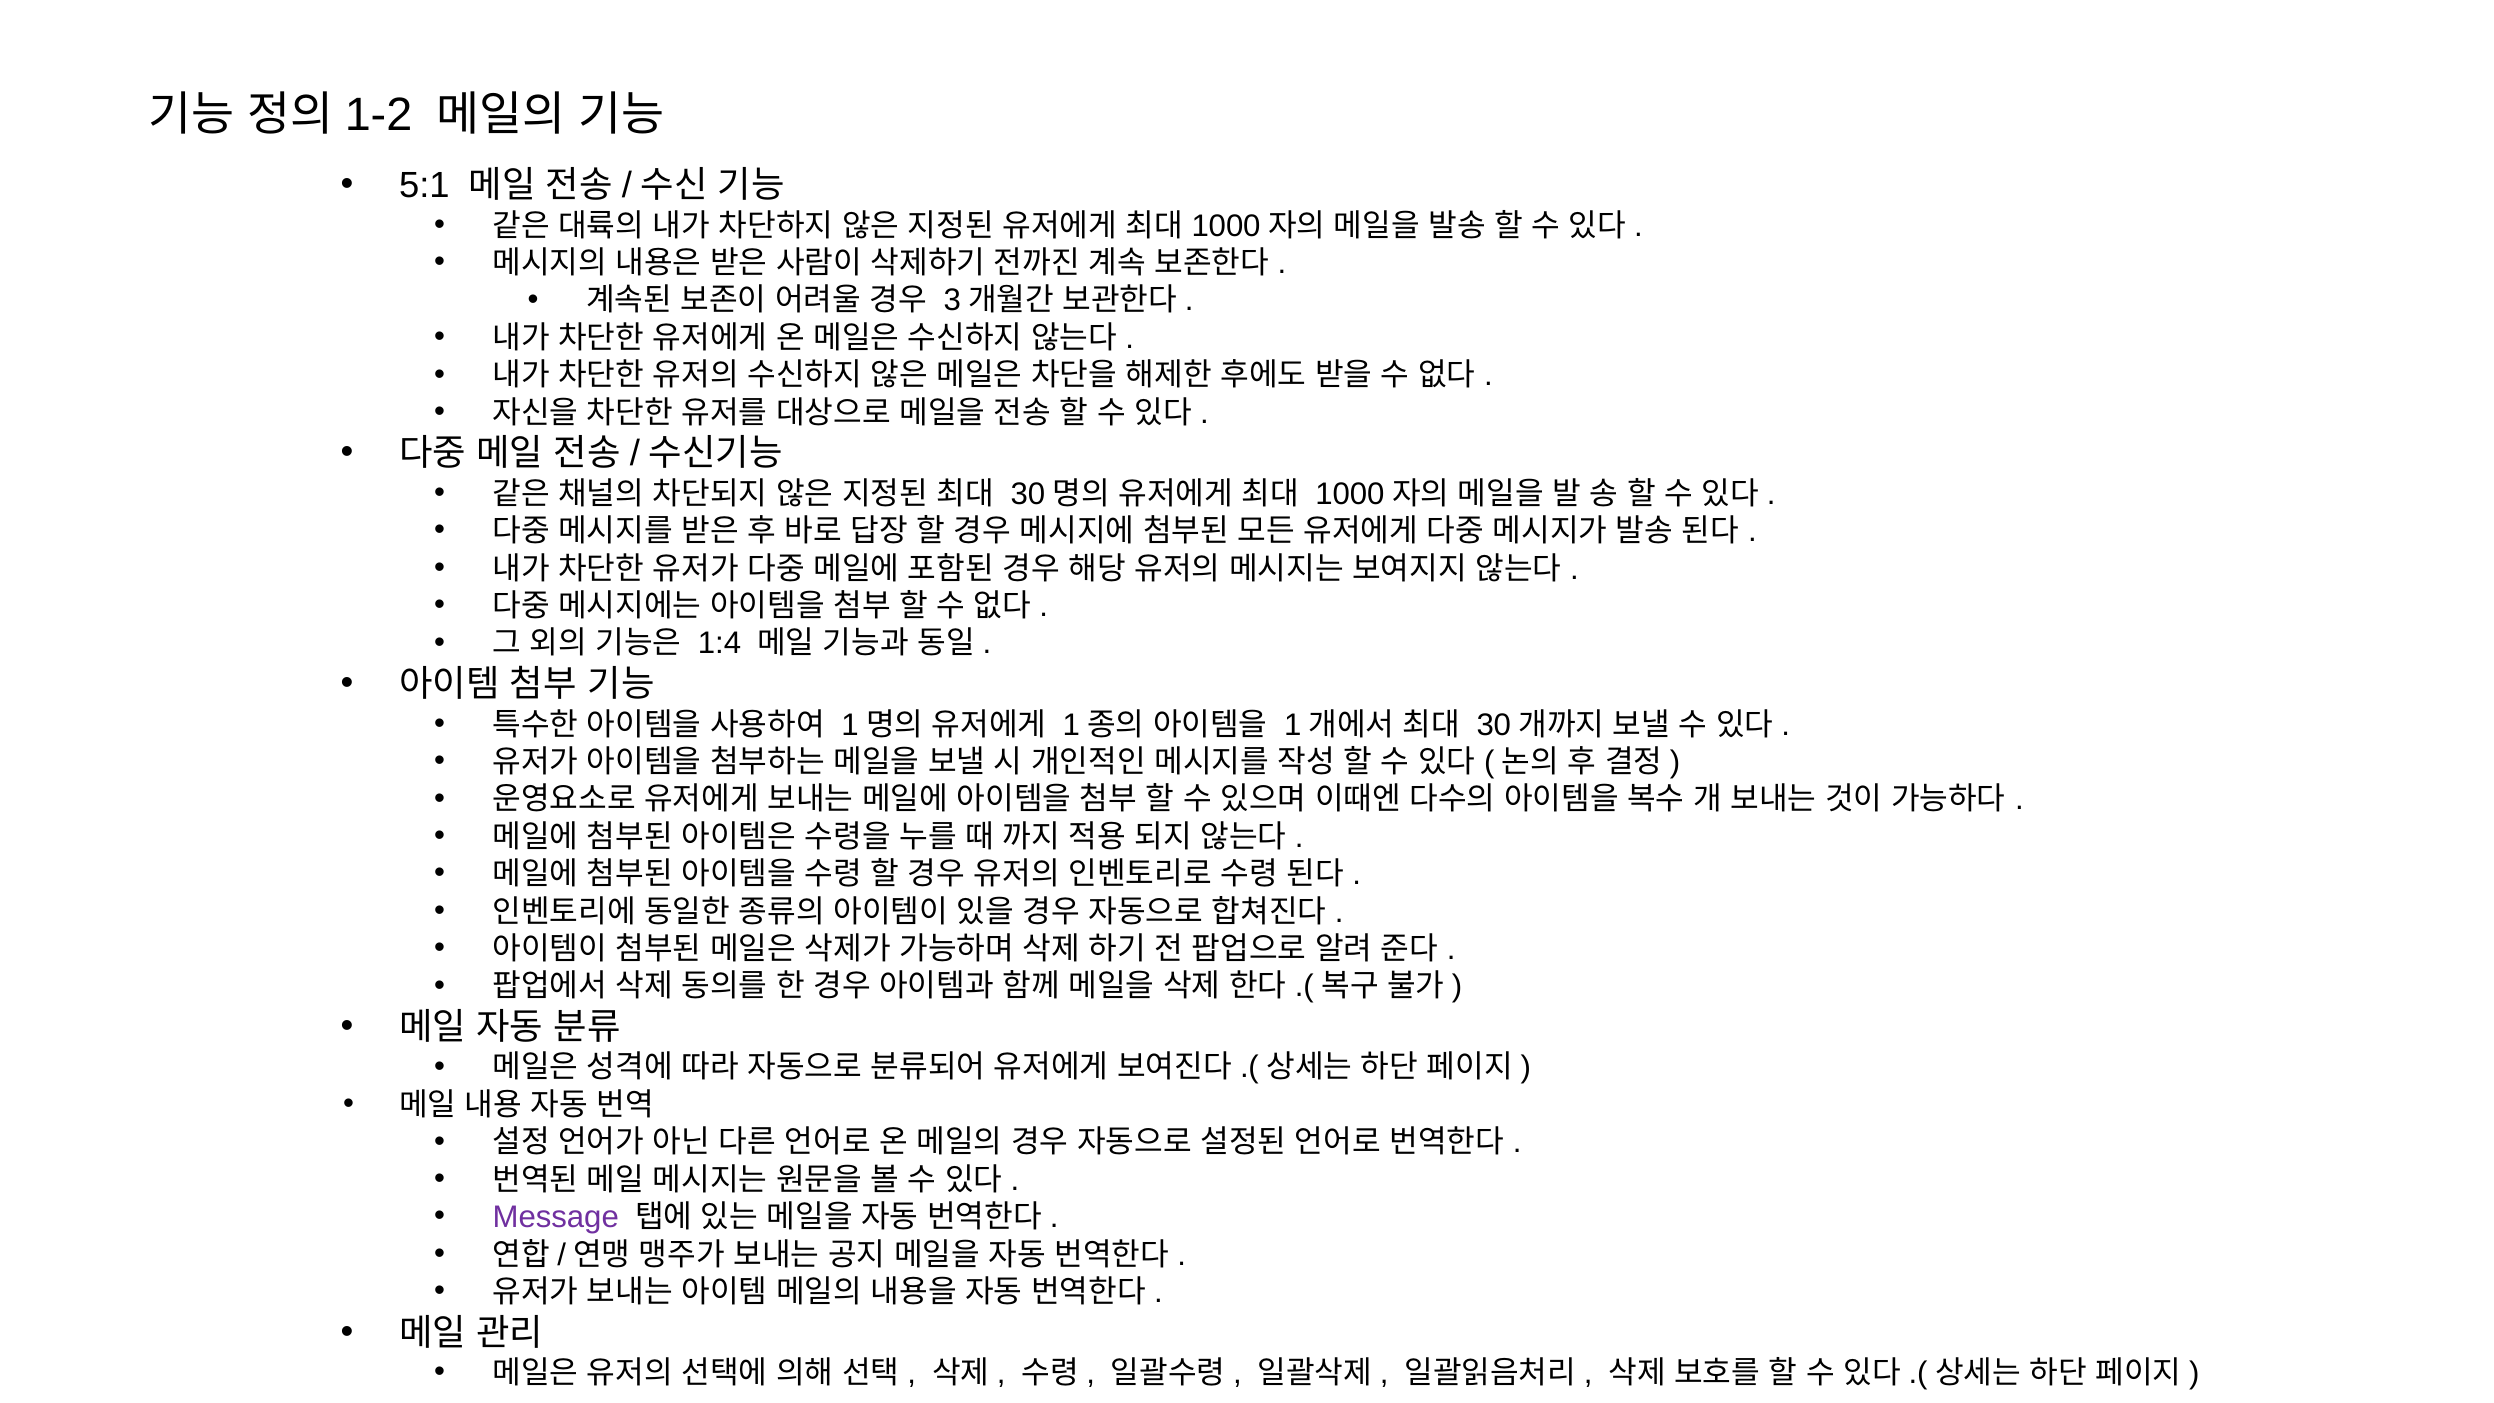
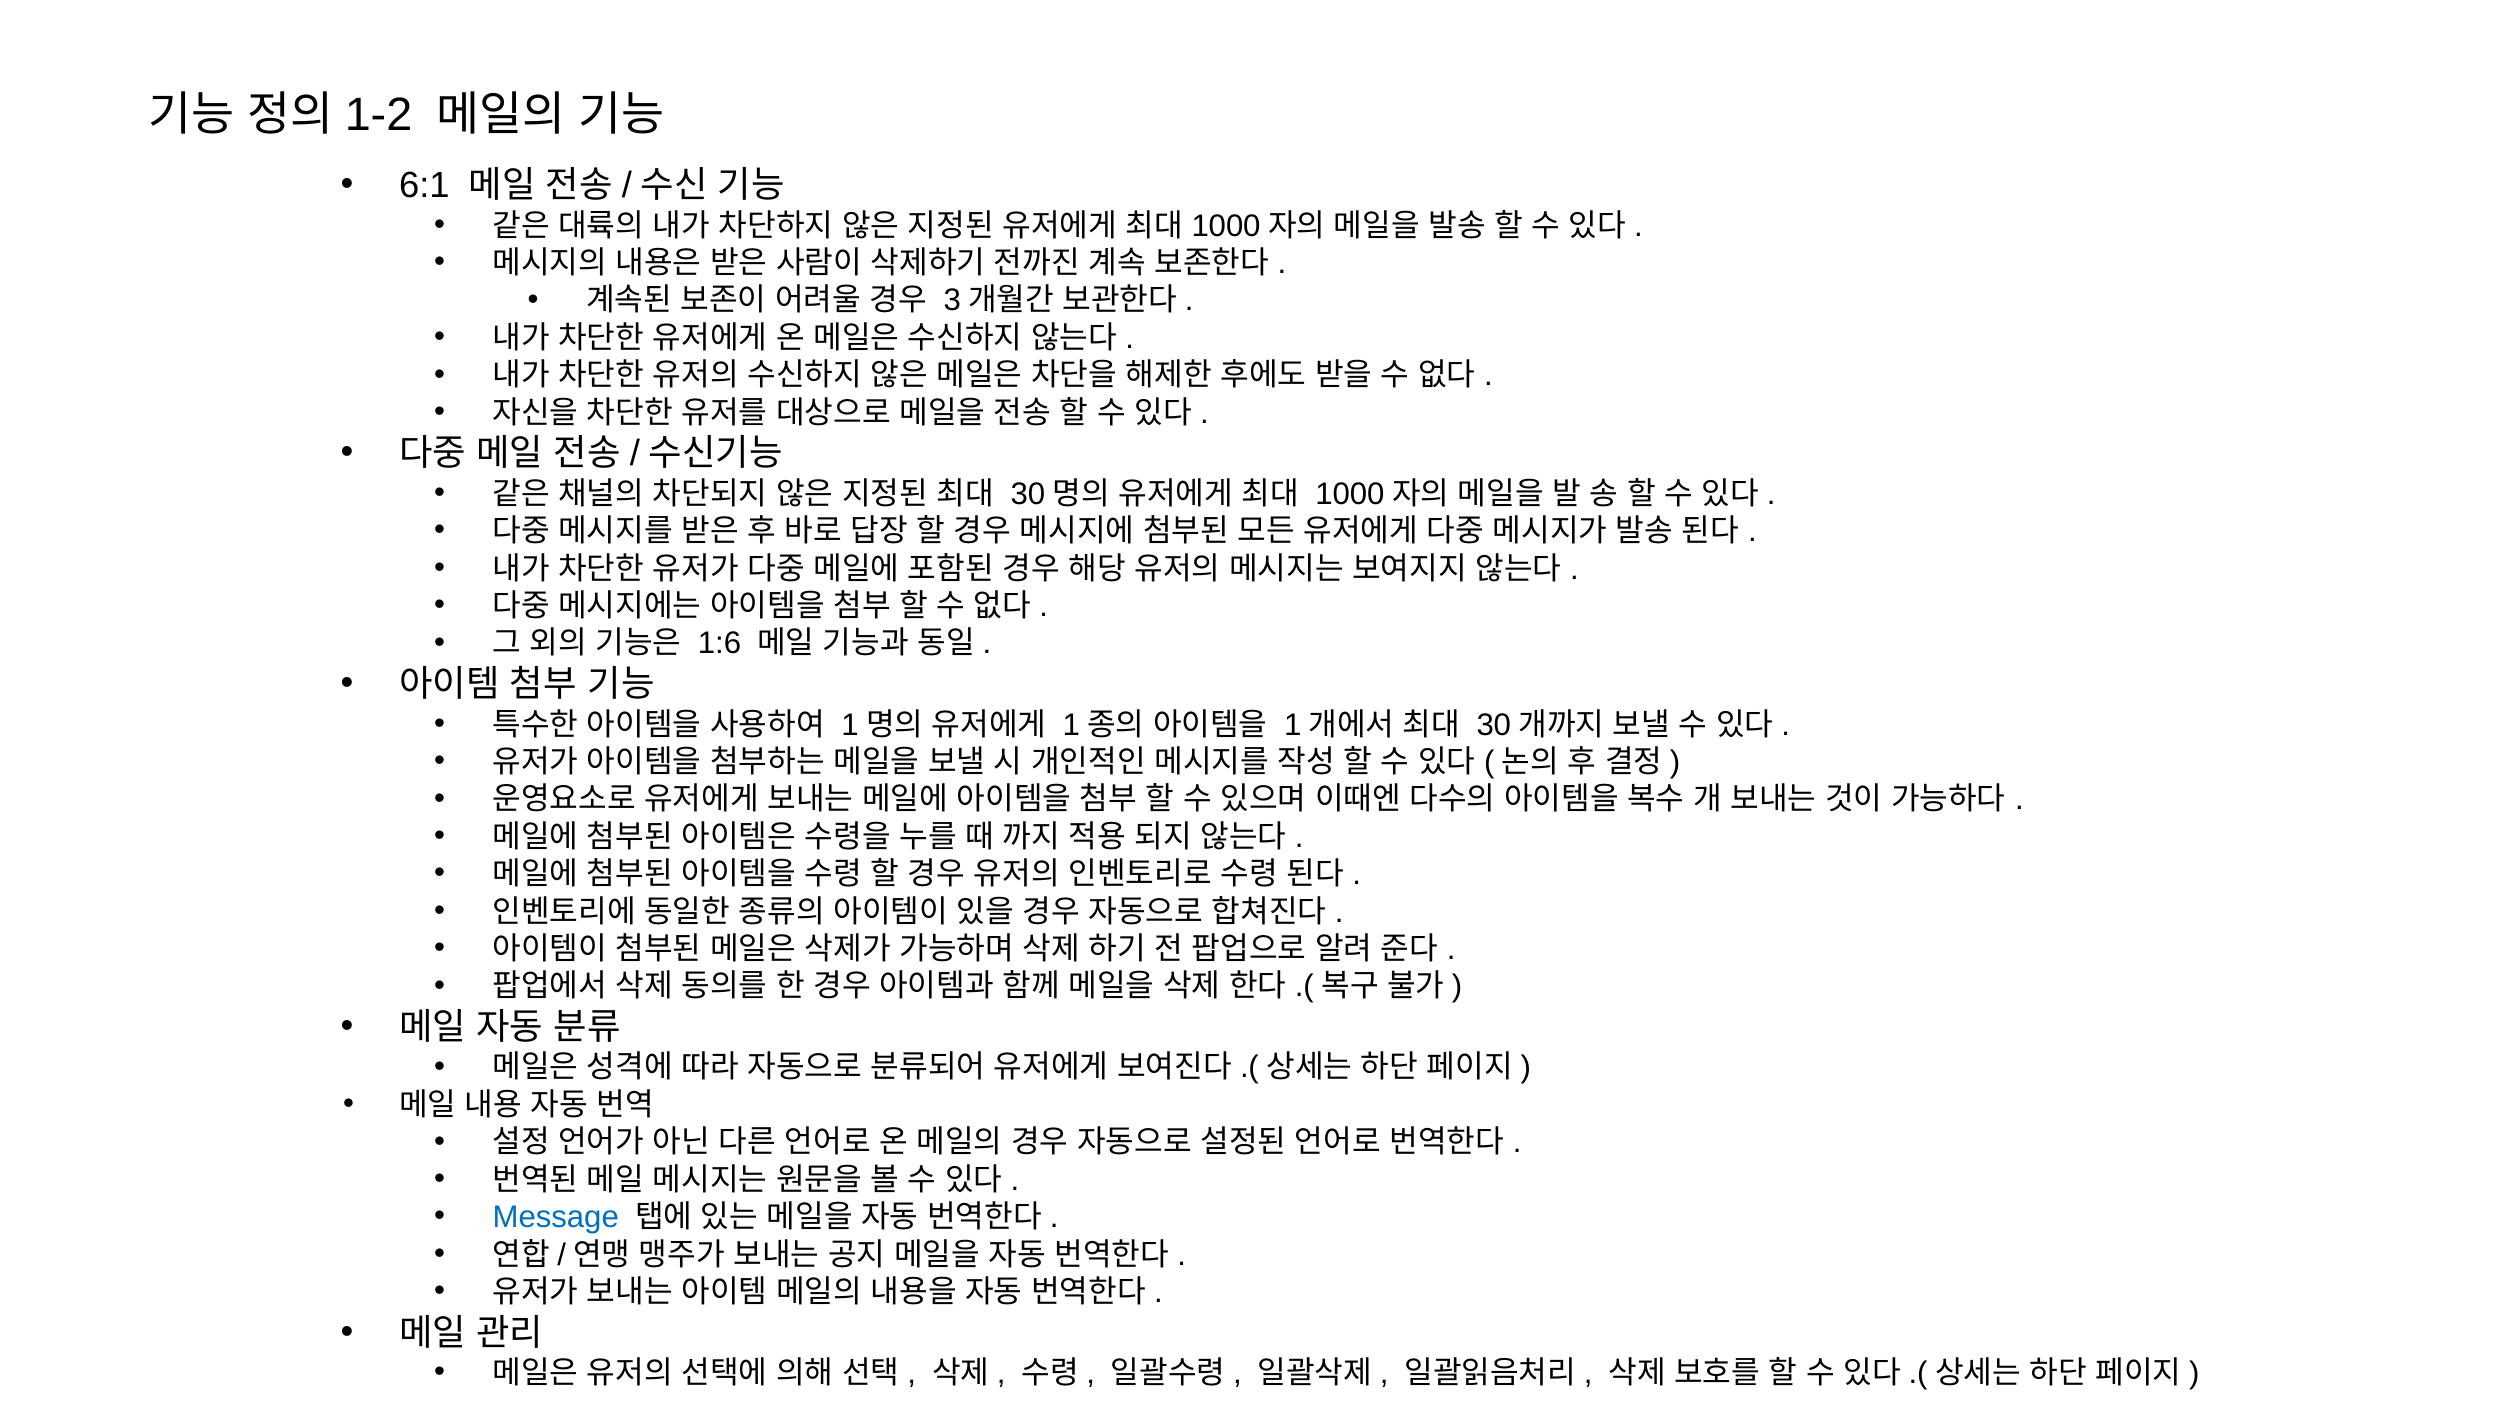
5:1: 5:1 -> 6:1 (424, 186)
1:4: 1:4 -> 1:6 (720, 644)
Message colour: purple -> blue (556, 1217)
